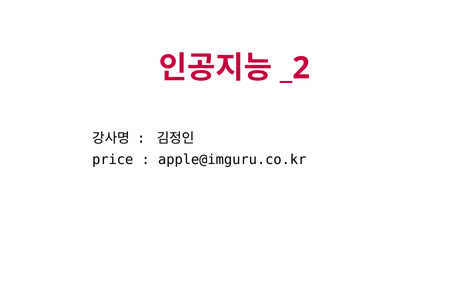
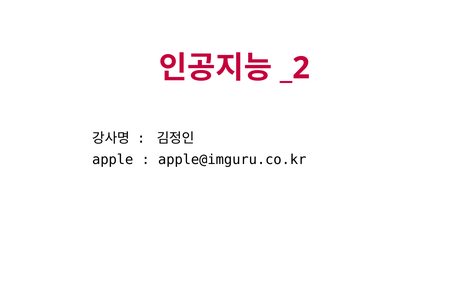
price: price -> apple (113, 160)
